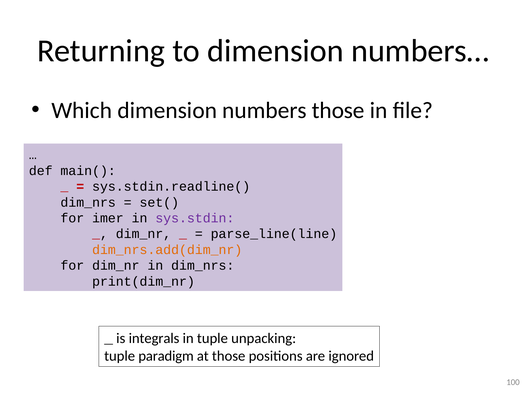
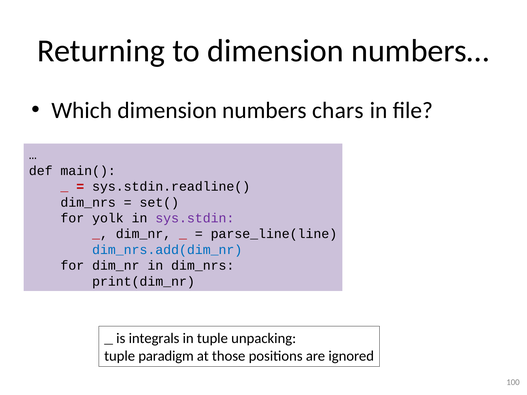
numbers those: those -> chars (338, 111)
imer: imer -> yolk (108, 218)
dim_nrs.add(dim_nr colour: orange -> blue (167, 250)
